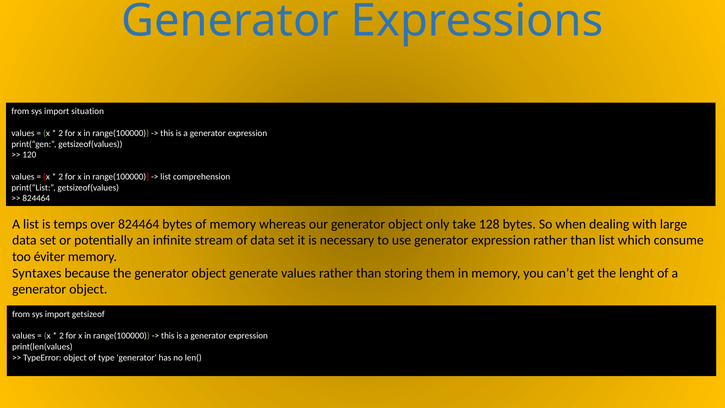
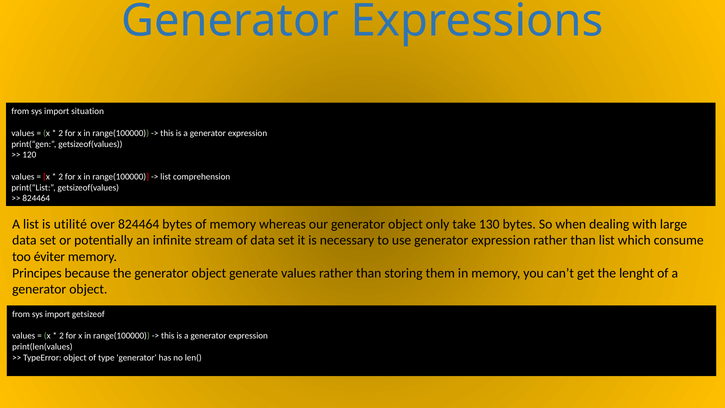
temps: temps -> utilité (70, 224)
128: 128 -> 130 (489, 224)
Syntaxes: Syntaxes -> Principes (37, 273)
